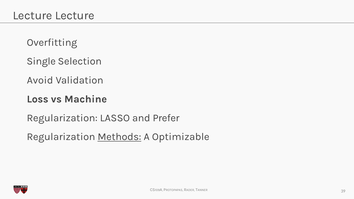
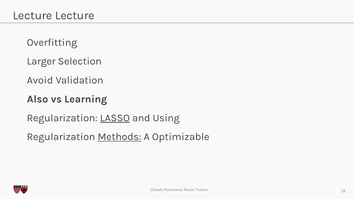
Single: Single -> Larger (41, 61)
Loss: Loss -> Also (38, 99)
Machine: Machine -> Learning (86, 99)
LASSO underline: none -> present (115, 118)
Prefer: Prefer -> Using (166, 118)
